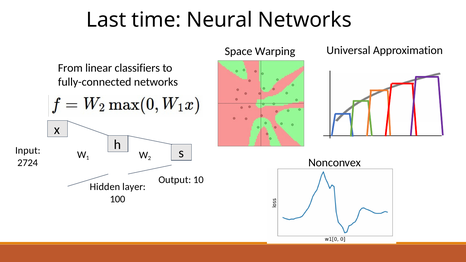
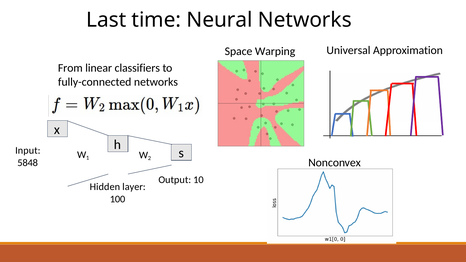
2724: 2724 -> 5848 (28, 163)
